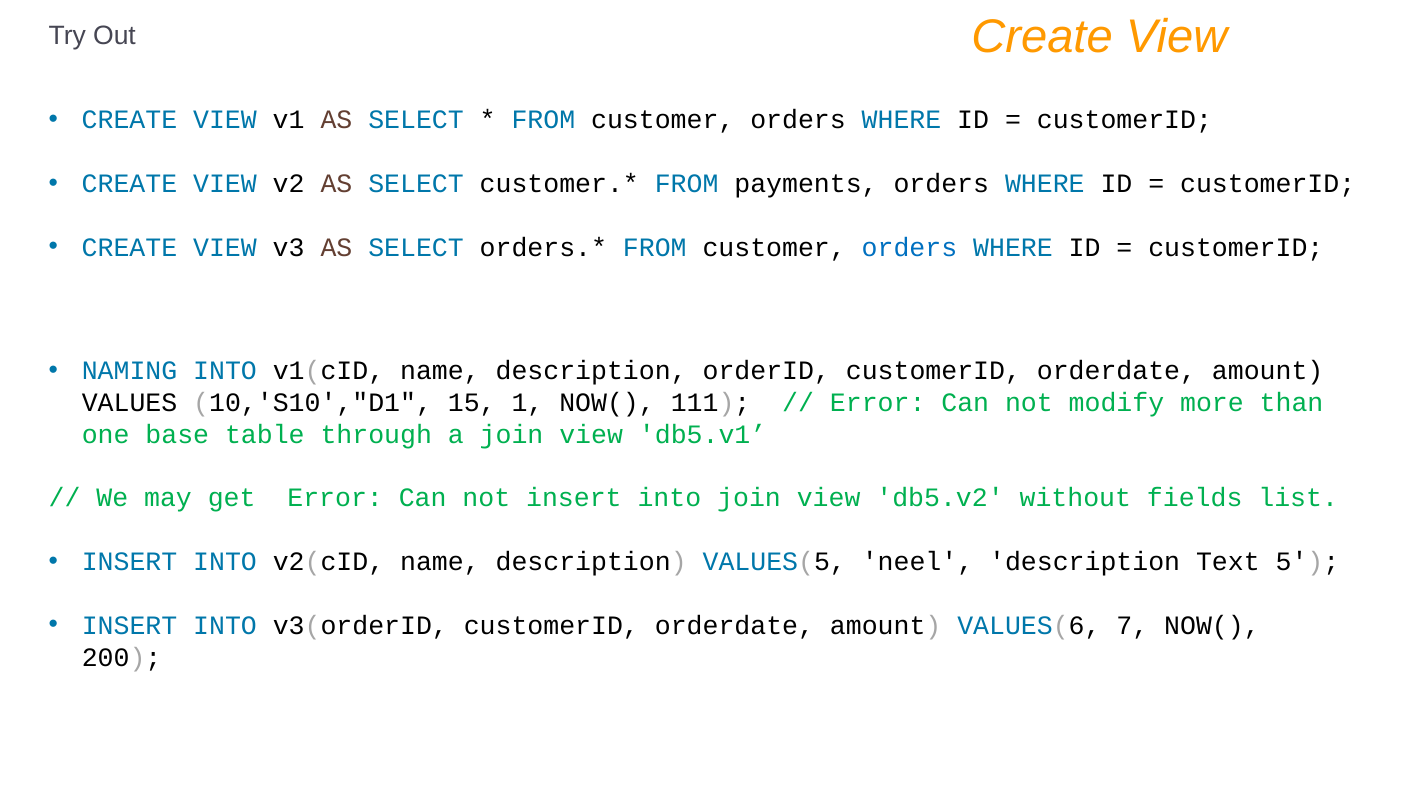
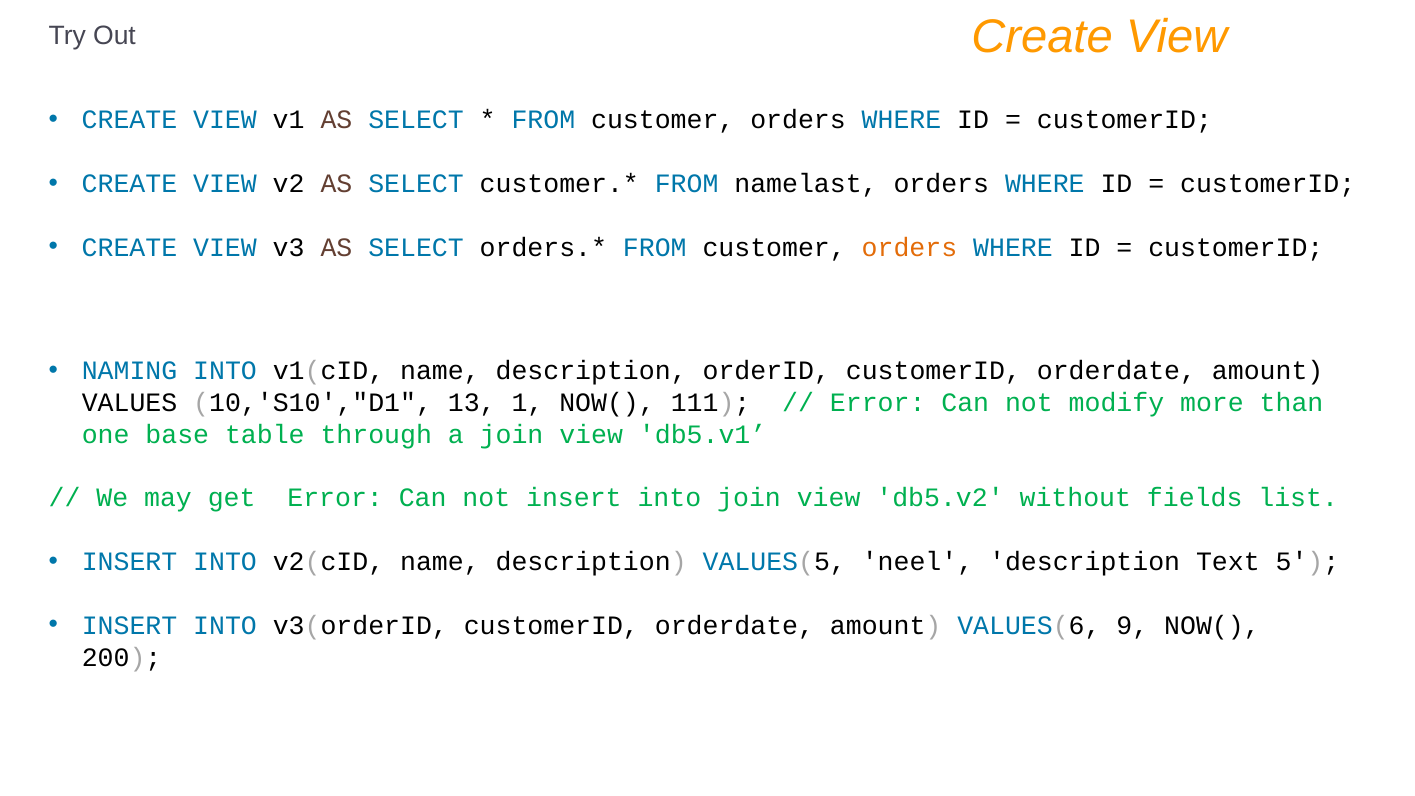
payments: payments -> namelast (806, 184)
orders colour: blue -> orange (909, 247)
15: 15 -> 13 (472, 403)
7: 7 -> 9 (1132, 625)
